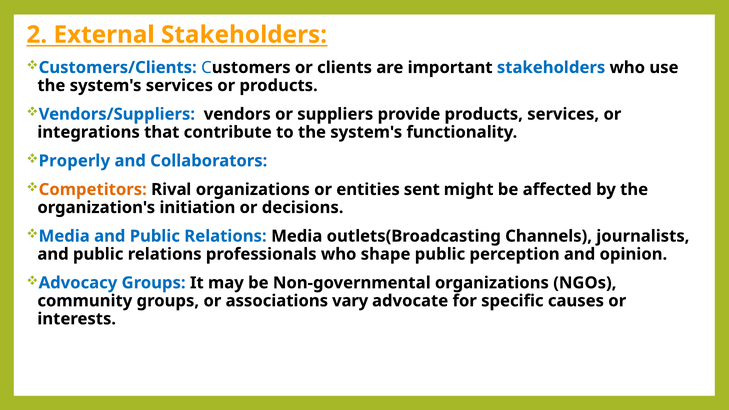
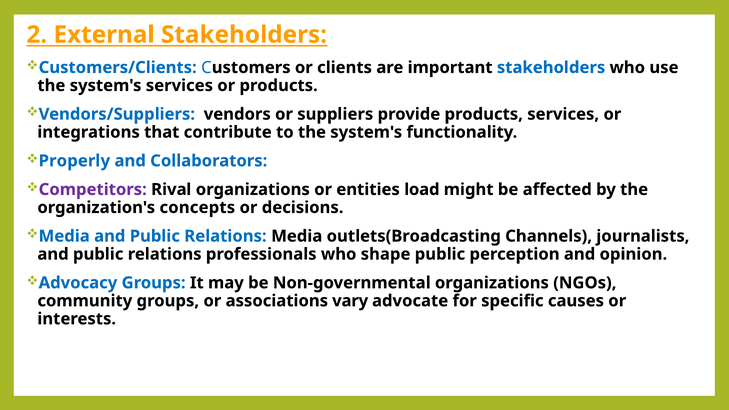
Competitors colour: orange -> purple (93, 190)
sent: sent -> load (422, 190)
initiation: initiation -> concepts (197, 208)
